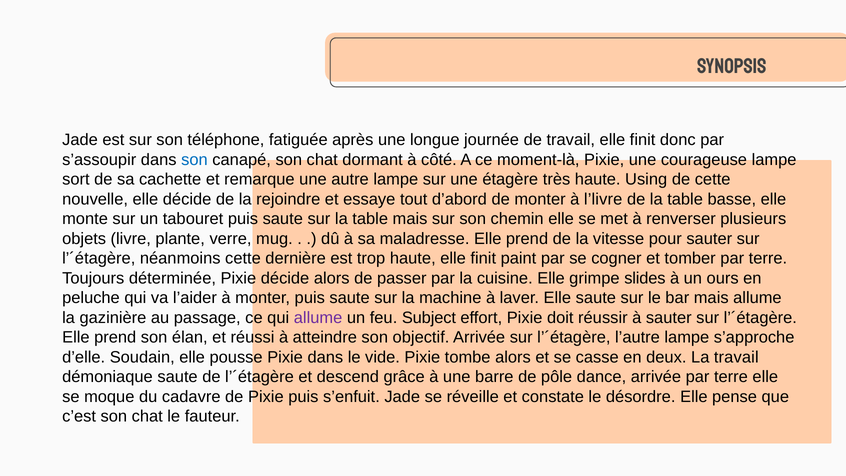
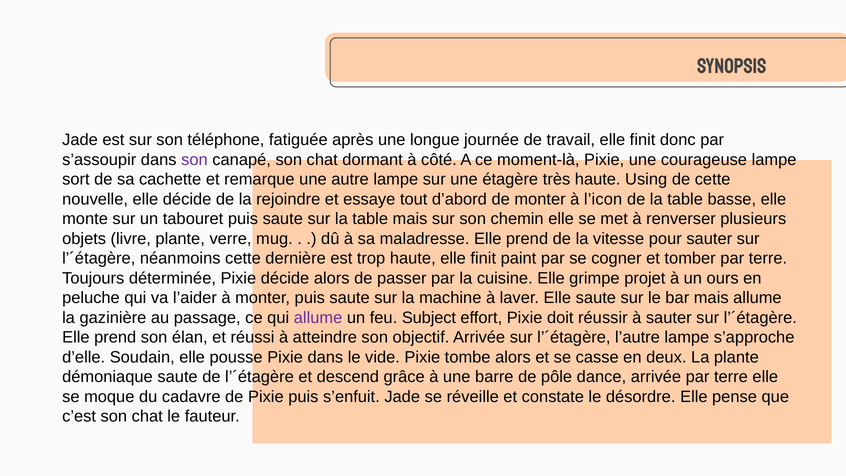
son colour: blue -> purple (194, 160)
l’livre: l’livre -> l’icon (603, 199)
slides: slides -> projet (645, 278)
La travail: travail -> plante (736, 357)
